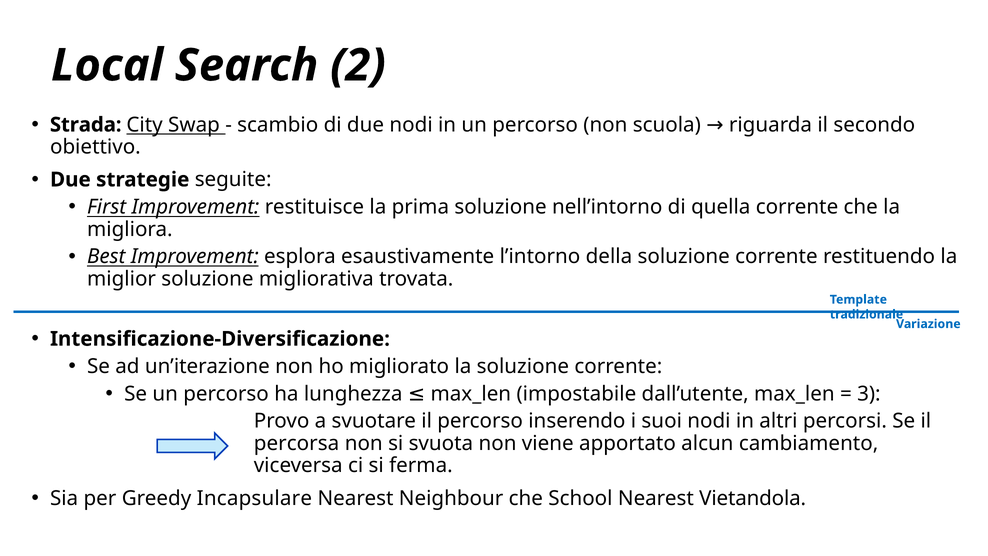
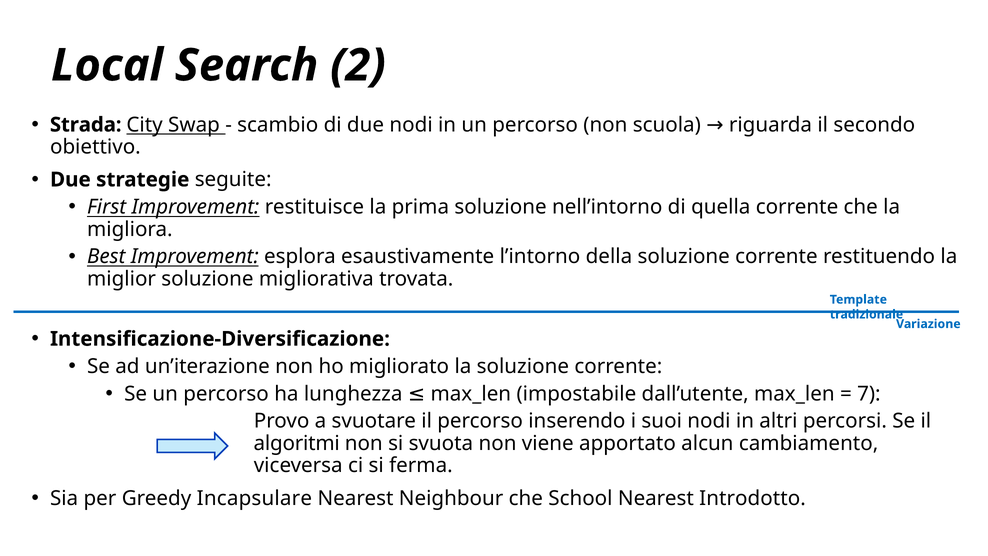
3: 3 -> 7 (869, 394)
percorsa: percorsa -> algoritmi (297, 443)
Vietandola: Vietandola -> Introdotto (753, 498)
